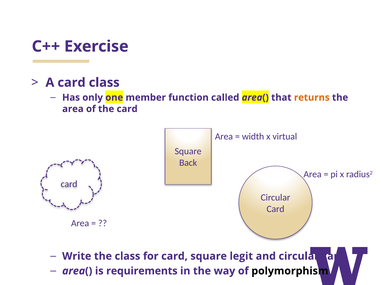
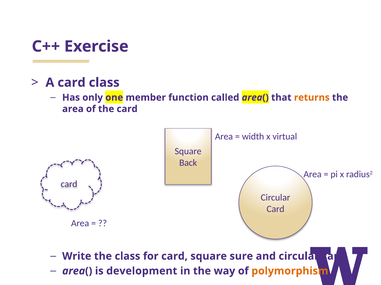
legit: legit -> sure (241, 257)
requirements: requirements -> development (142, 272)
polymorphism colour: black -> orange (290, 272)
